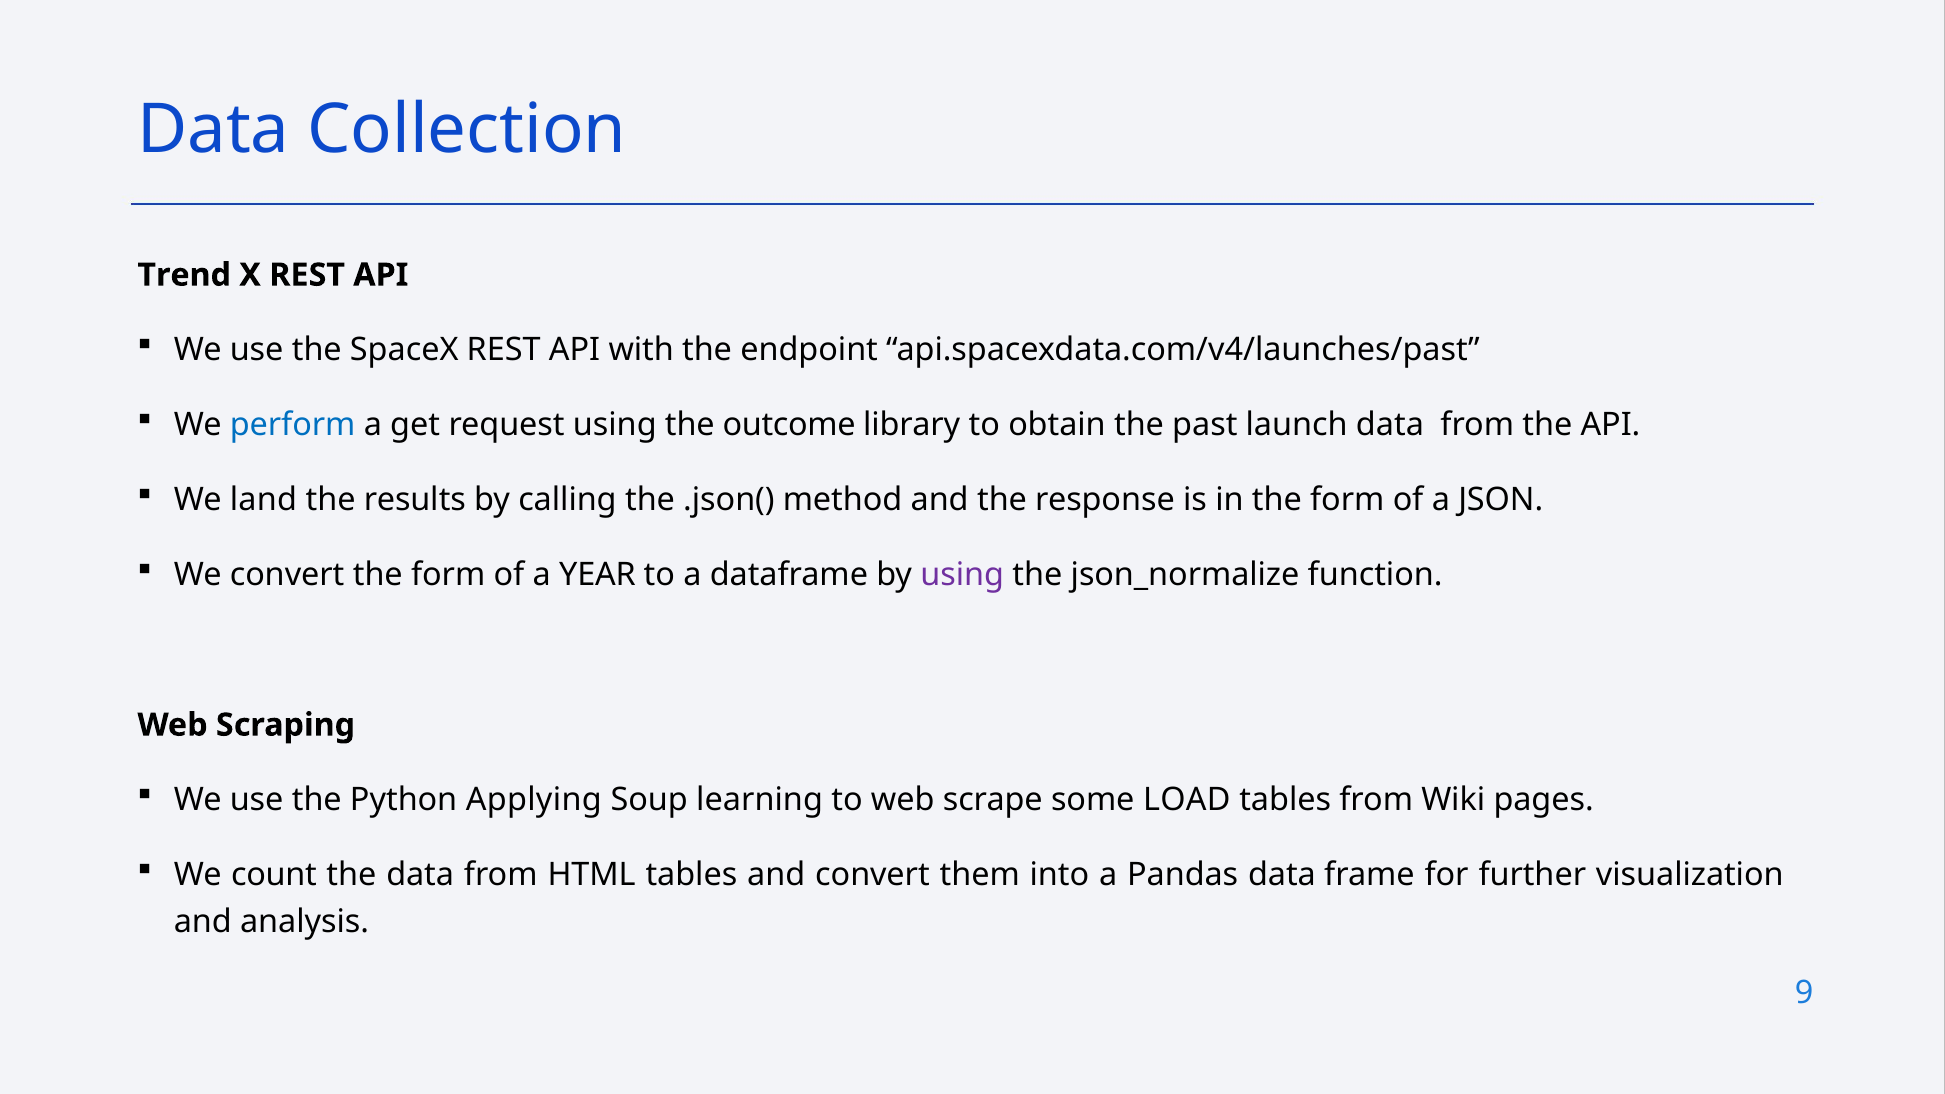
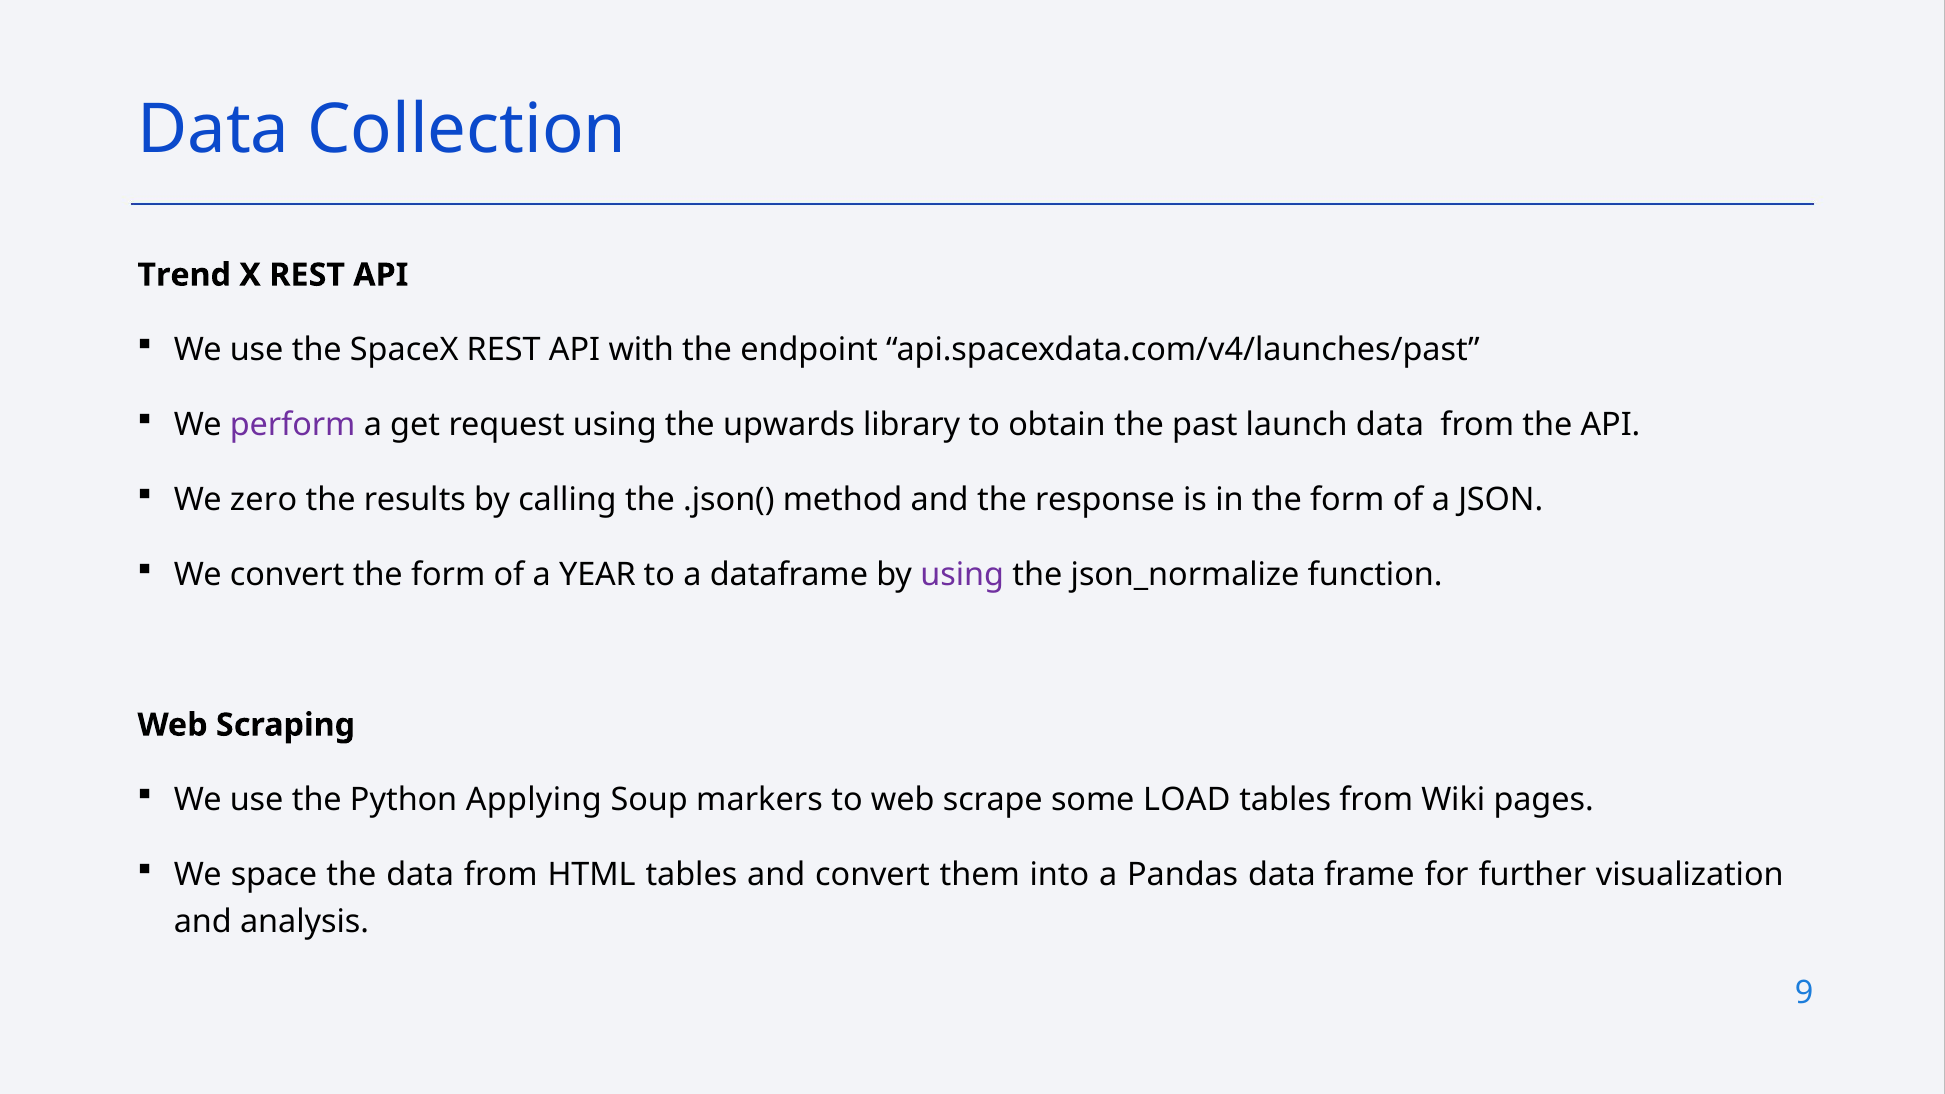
perform colour: blue -> purple (293, 425)
outcome: outcome -> upwards (789, 425)
land: land -> zero (263, 500)
learning: learning -> markers (760, 800)
count: count -> space (274, 875)
